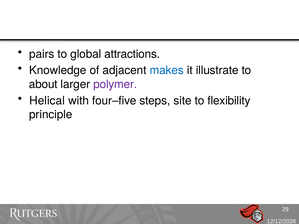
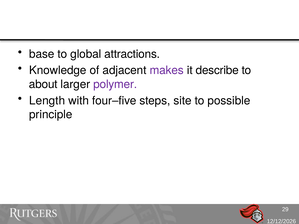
pairs: pairs -> base (42, 54)
makes colour: blue -> purple (167, 70)
illustrate: illustrate -> describe (217, 70)
Helical: Helical -> Length (47, 101)
flexibility: flexibility -> possible (229, 101)
